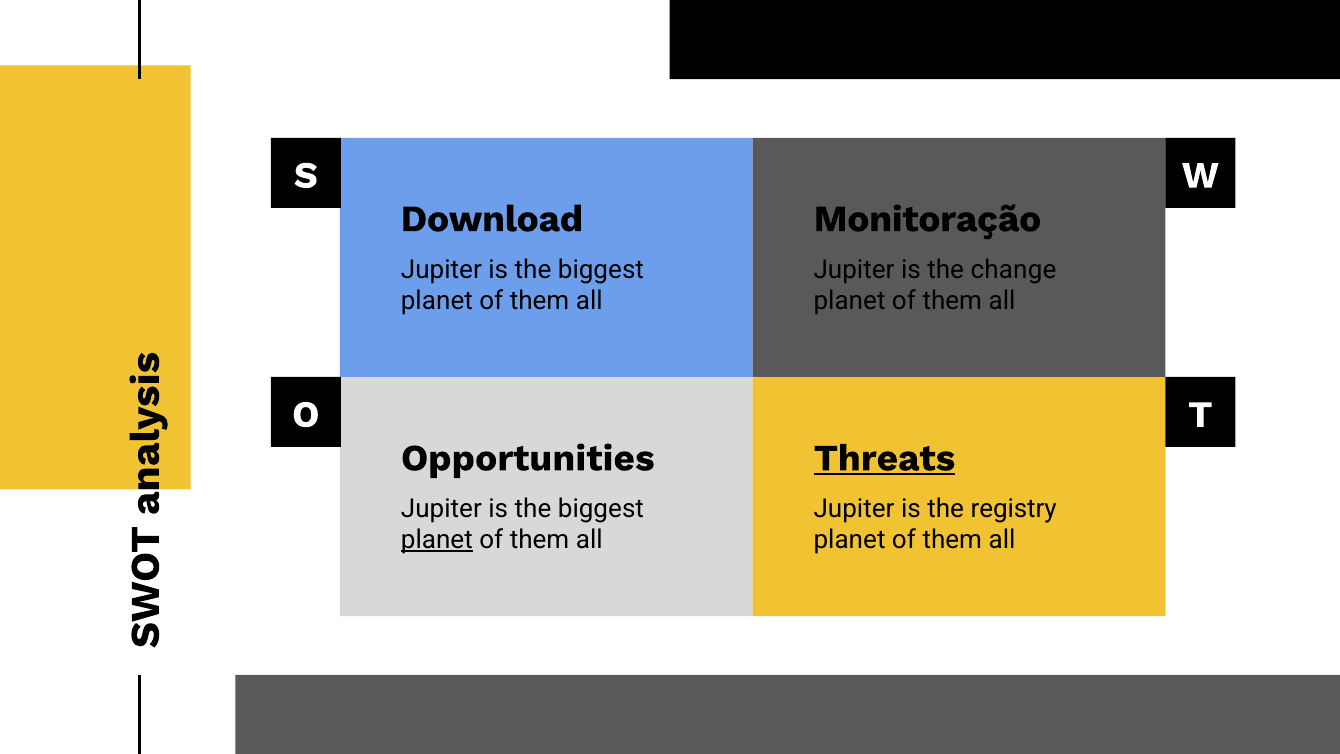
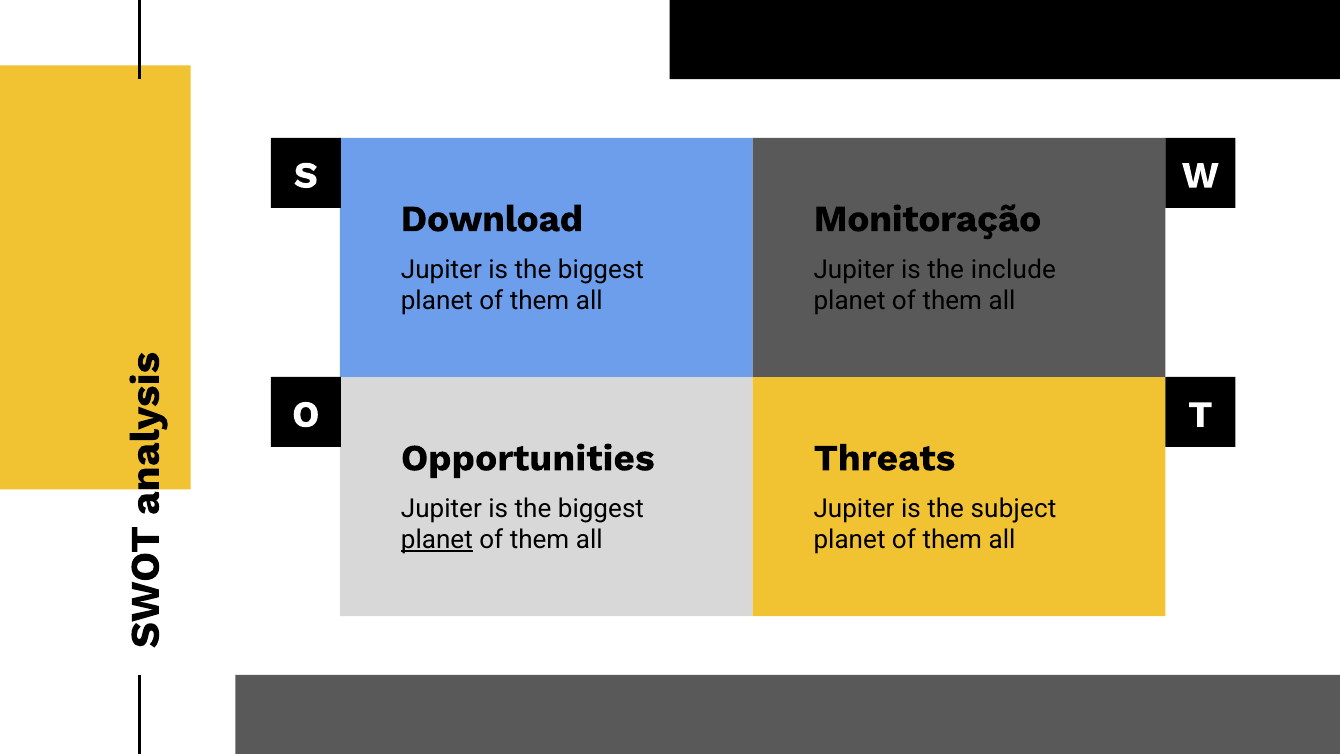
change: change -> include (1013, 270)
Threats underline: present -> none (885, 458)
registry: registry -> subject (1013, 509)
